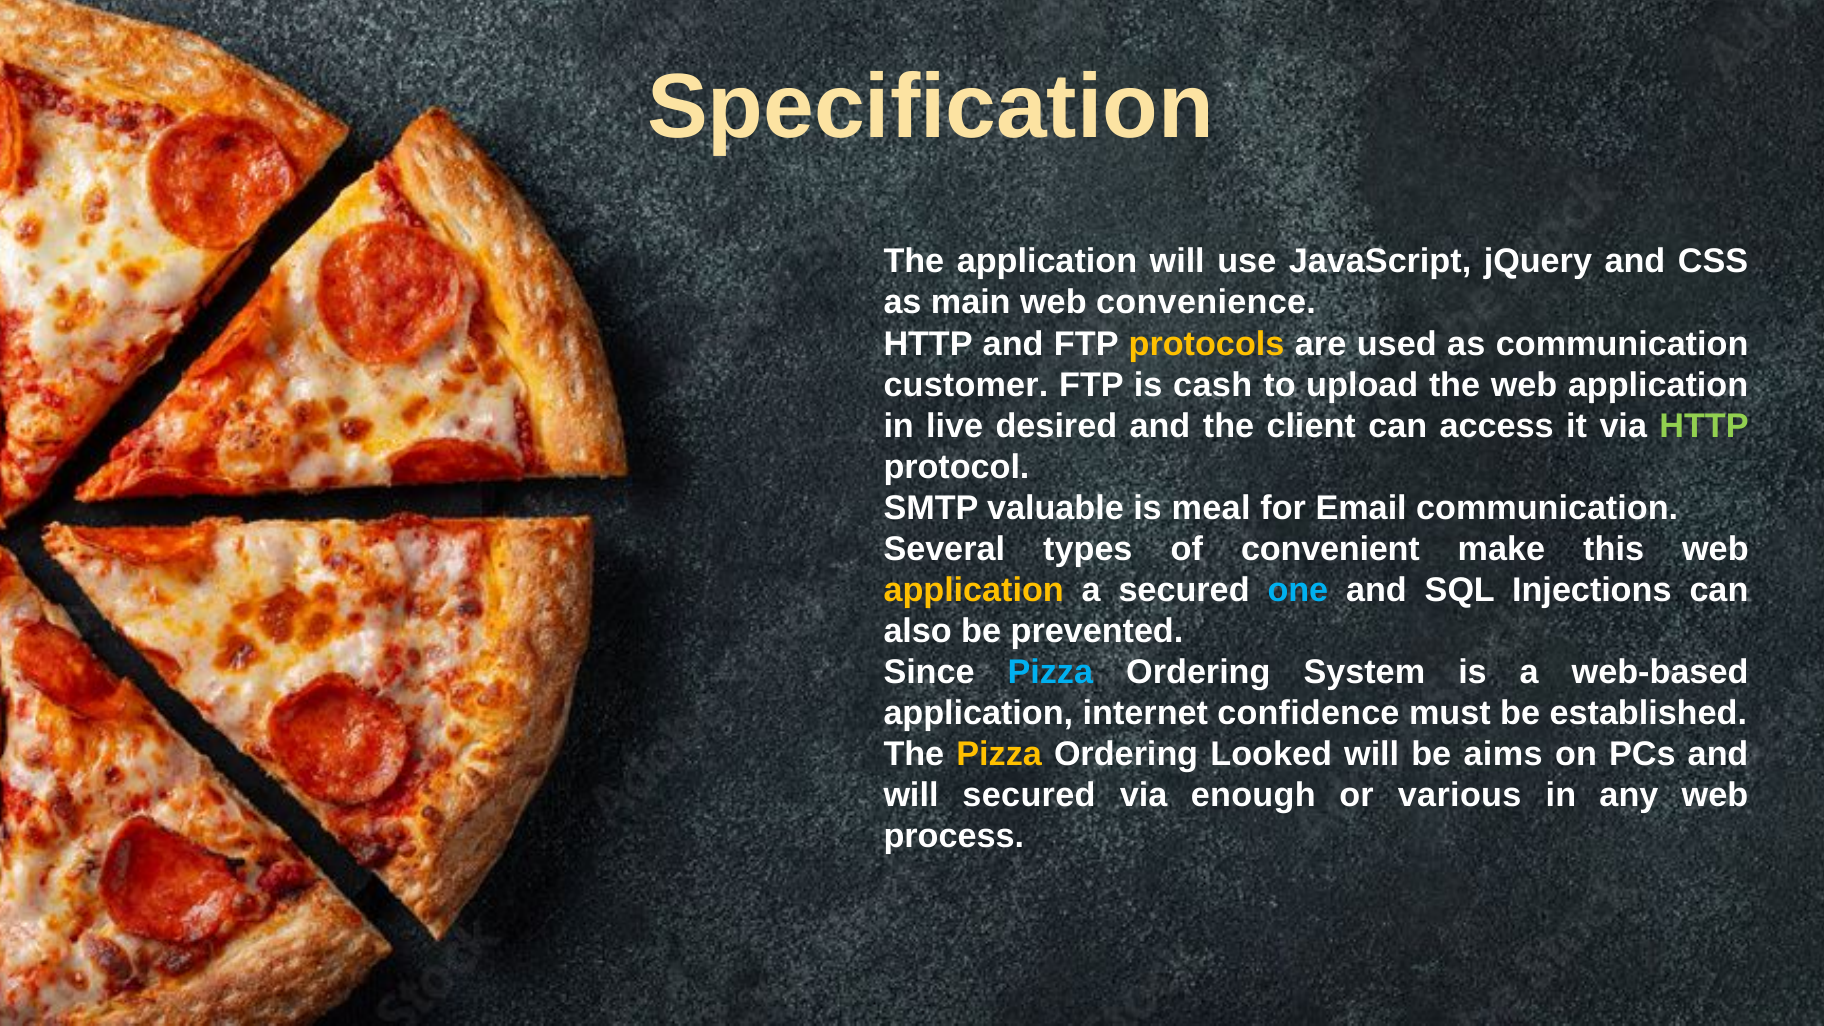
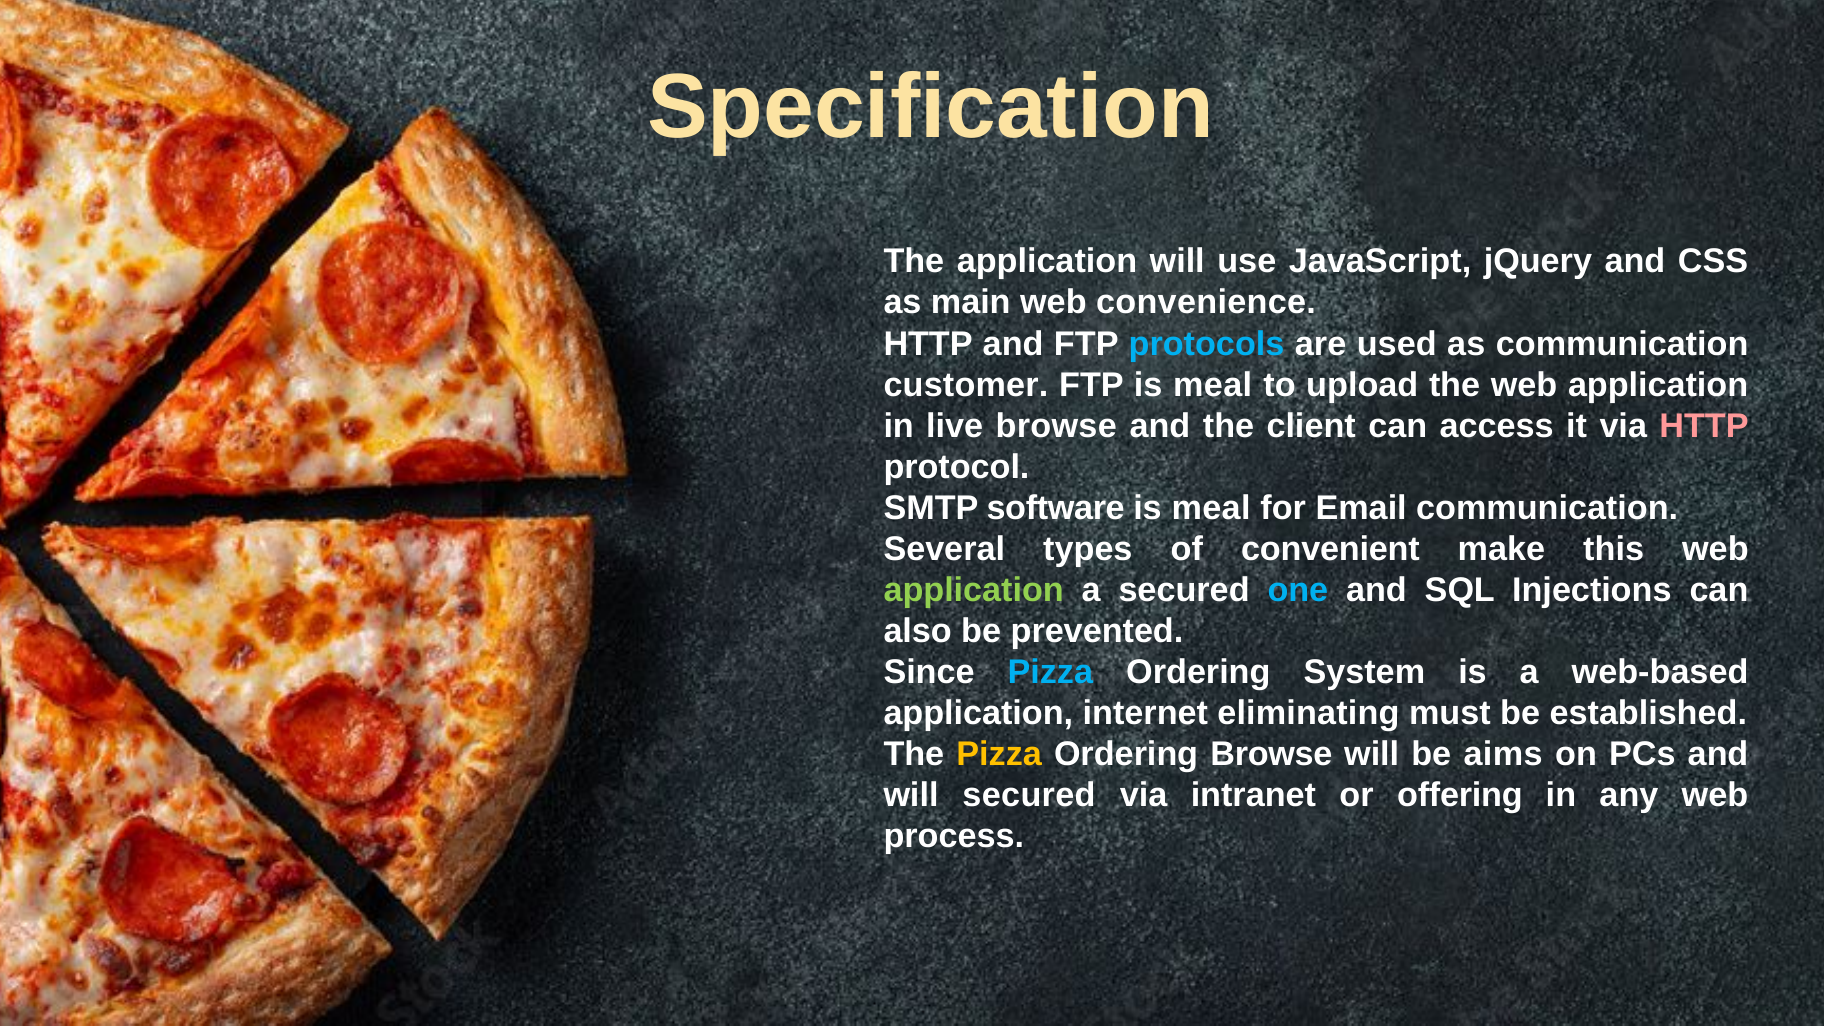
protocols colour: yellow -> light blue (1207, 344)
FTP is cash: cash -> meal (1213, 385)
live desired: desired -> browse (1056, 426)
HTTP colour: light green -> pink (1704, 426)
valuable: valuable -> software (1056, 508)
application colour: yellow -> light green (974, 590)
confidence: confidence -> eliminating (1308, 713)
Ordering Looked: Looked -> Browse (1271, 754)
enough: enough -> intranet (1253, 795)
various: various -> offering (1460, 795)
